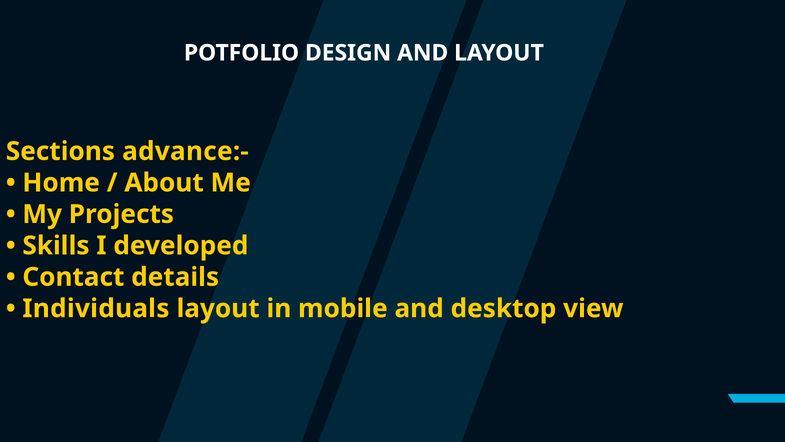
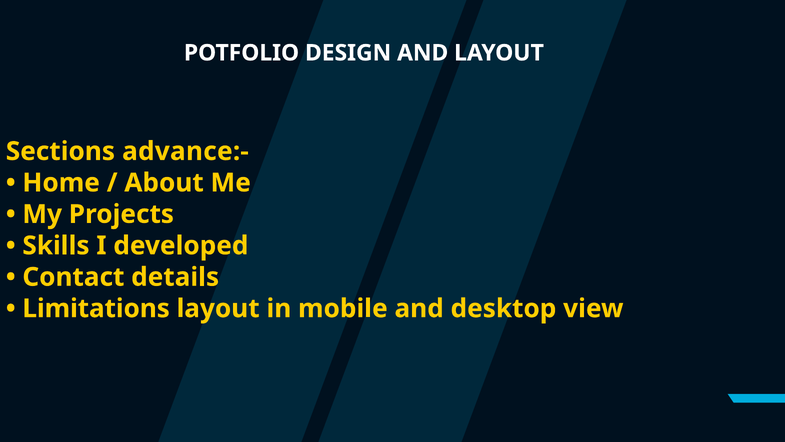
Individuals: Individuals -> Limitations (96, 308)
